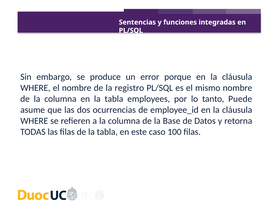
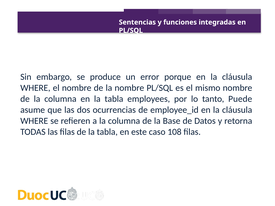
la registro: registro -> nombre (129, 88)
100: 100 -> 108 (174, 132)
